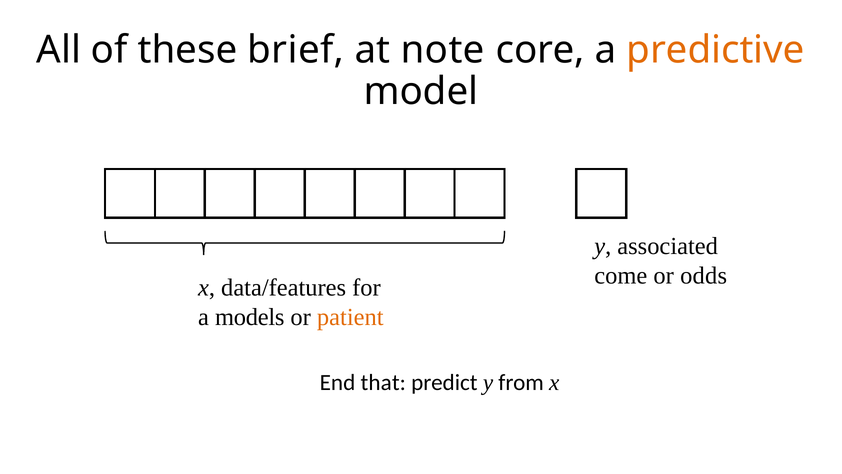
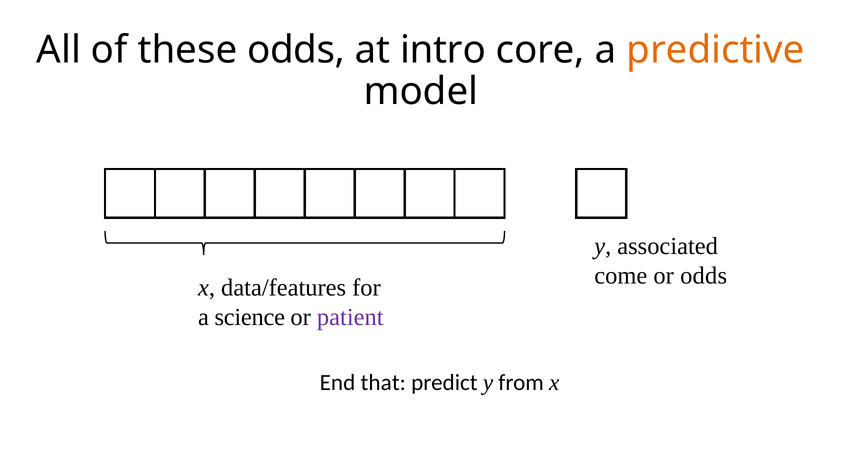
these brief: brief -> odds (296, 50)
note: note -> intro (443, 50)
models: models -> science (250, 317)
patient colour: orange -> purple (350, 317)
